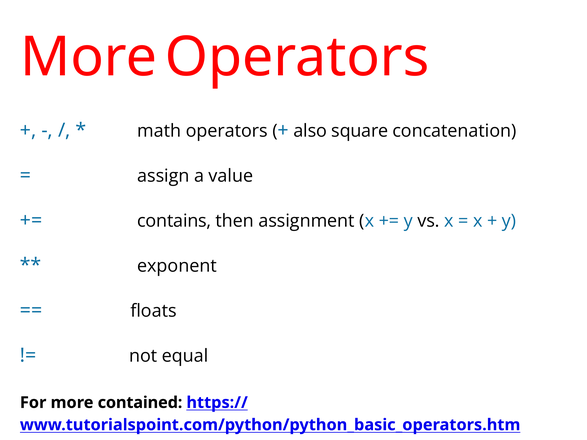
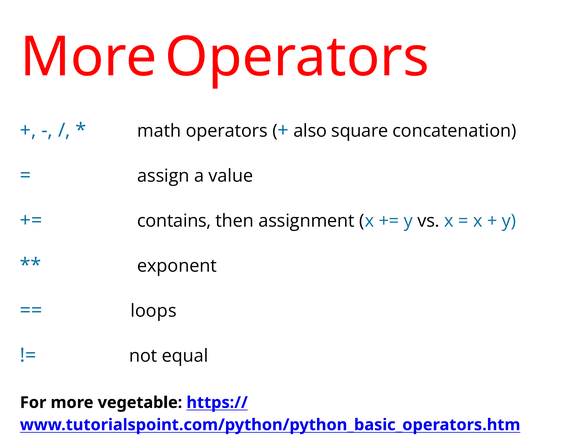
floats: floats -> loops (153, 311)
contained: contained -> vegetable (140, 403)
